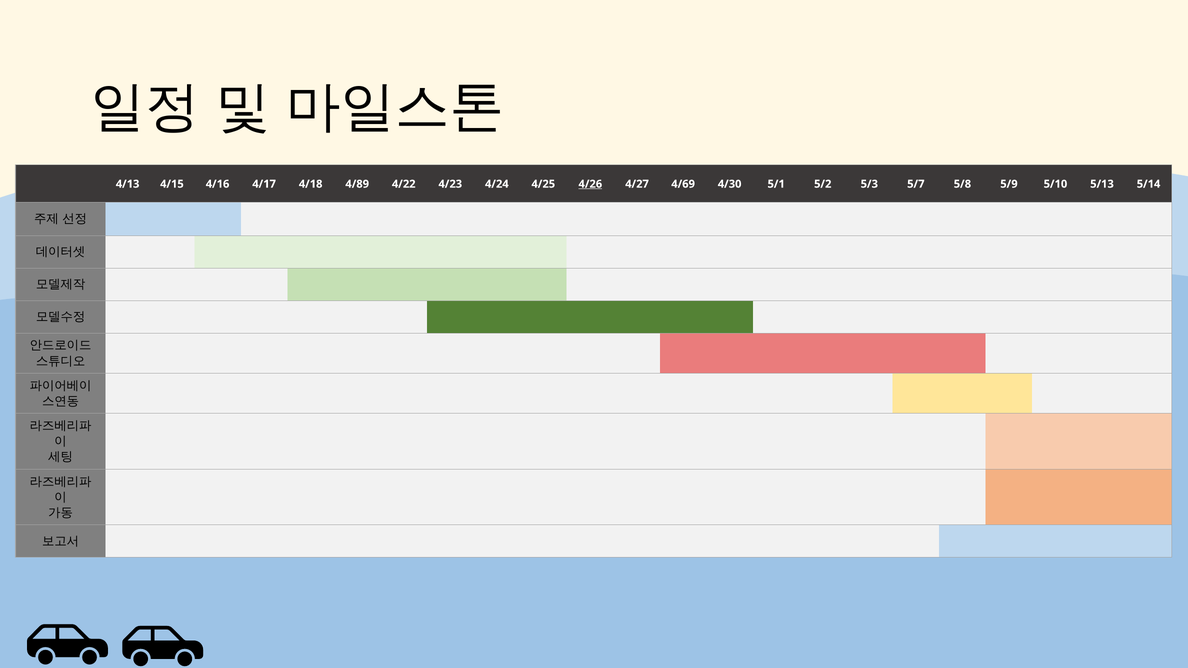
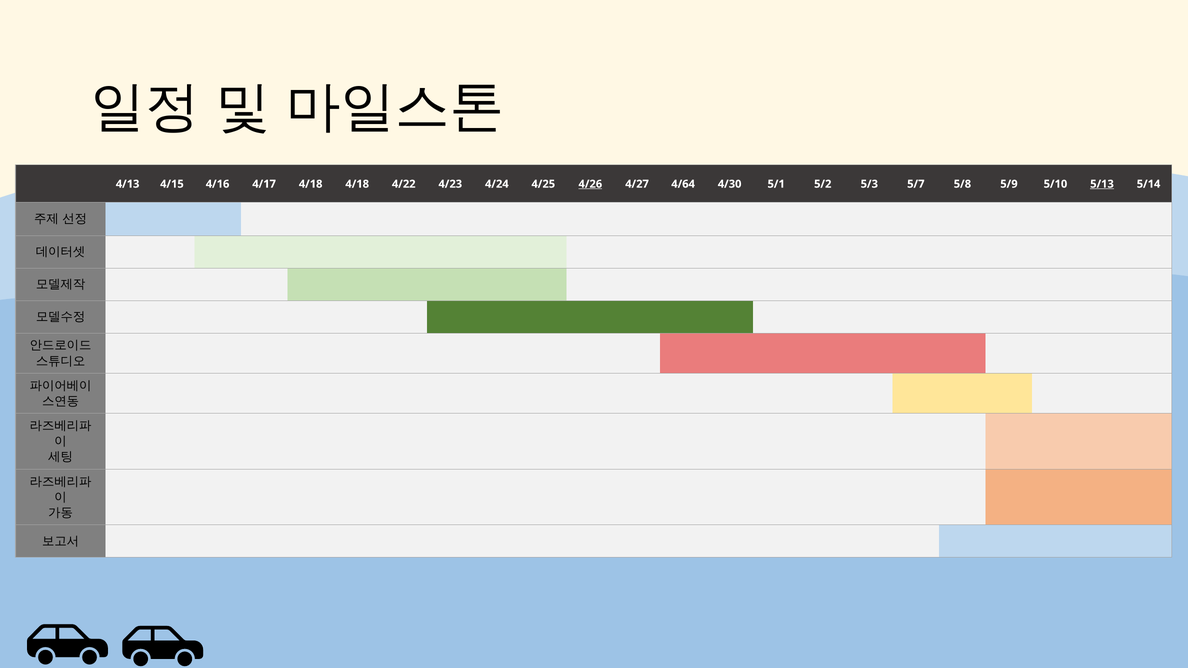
4/18 4/89: 4/89 -> 4/18 (357, 184)
4/69: 4/69 -> 4/64 (683, 184)
5/13 underline: none -> present (1102, 184)
